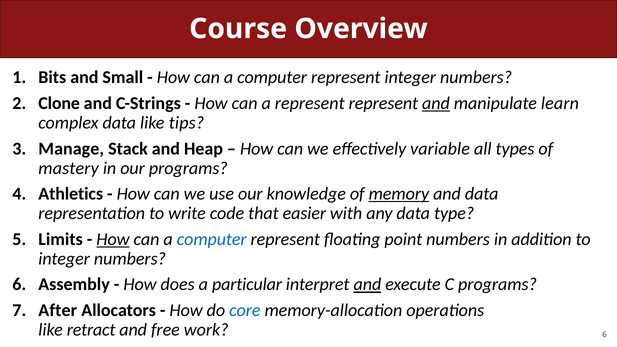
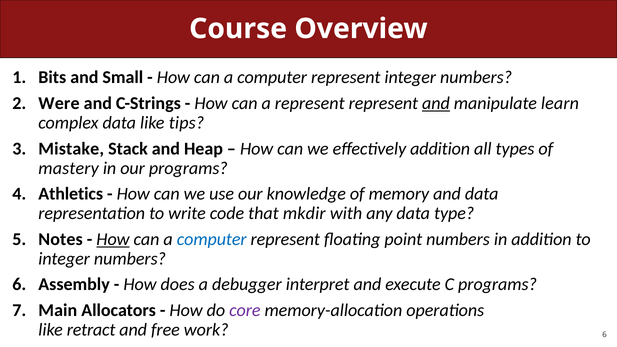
Clone: Clone -> Were (59, 103)
Manage: Manage -> Mistake (71, 149)
effectively variable: variable -> addition (440, 149)
memory underline: present -> none (399, 194)
easier: easier -> mkdir (304, 213)
Limits: Limits -> Notes (61, 239)
particular: particular -> debugger (247, 285)
and underline: present -> none (367, 285)
After: After -> Main (58, 310)
core colour: blue -> purple (245, 310)
